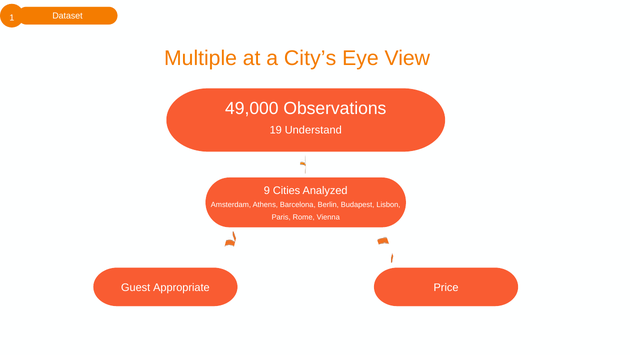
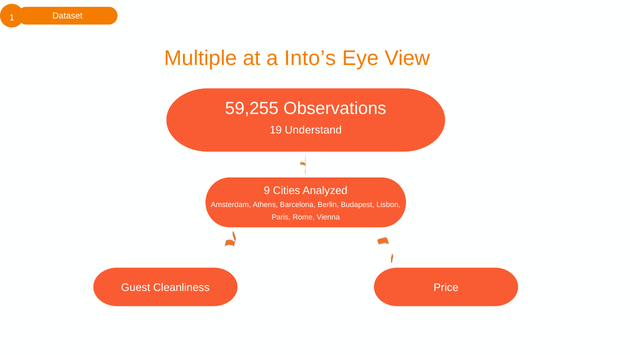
City’s: City’s -> Into’s (310, 58)
49,000: 49,000 -> 59,255 (252, 108)
Appropriate: Appropriate -> Cleanliness (181, 287)
